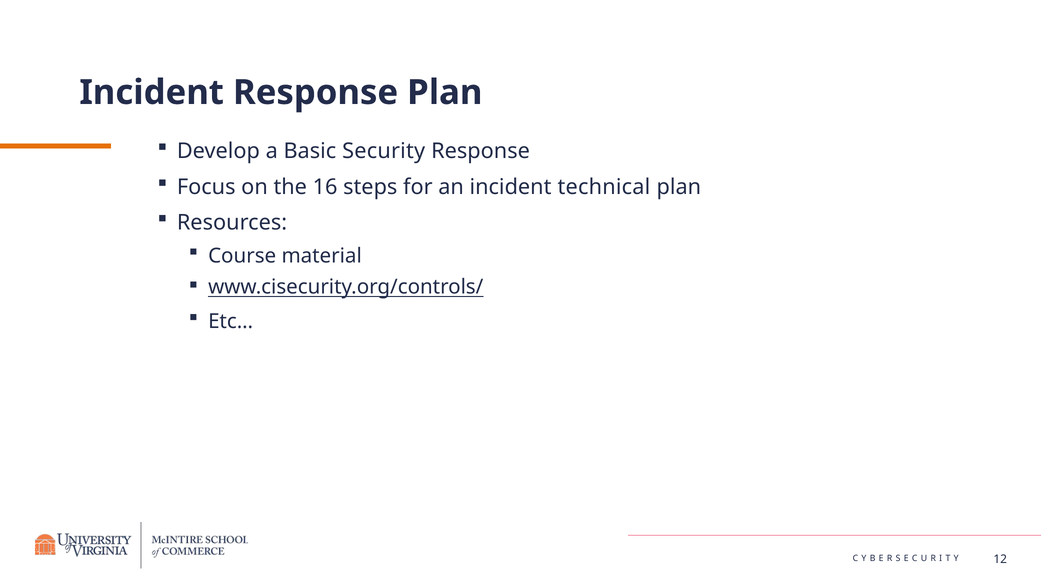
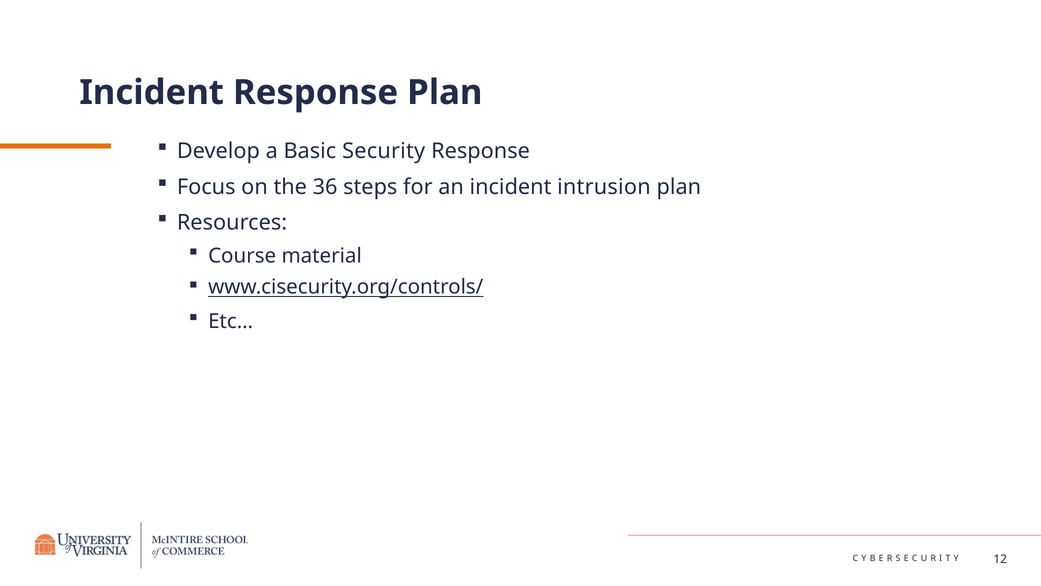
16: 16 -> 36 (325, 187)
technical: technical -> intrusion (604, 187)
